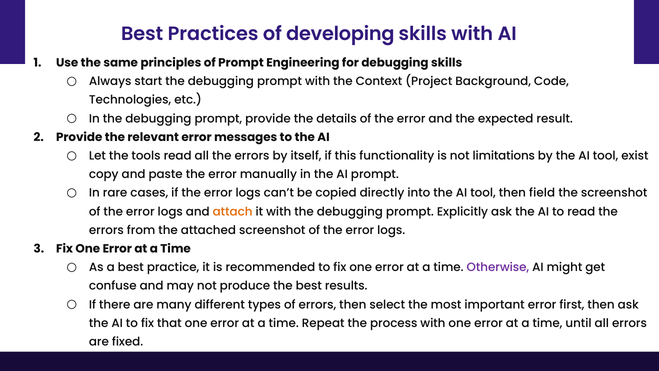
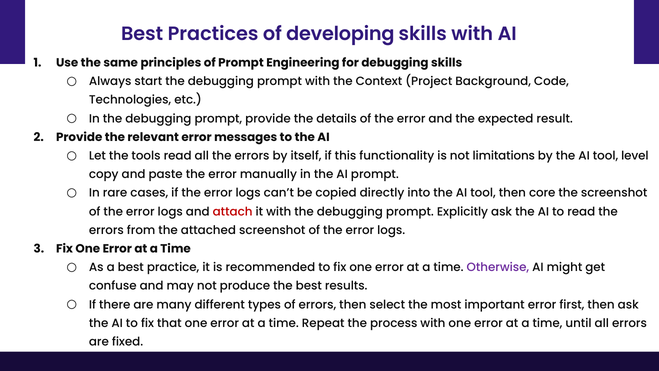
exist: exist -> level (635, 156)
field: field -> core (542, 193)
attach colour: orange -> red (233, 211)
